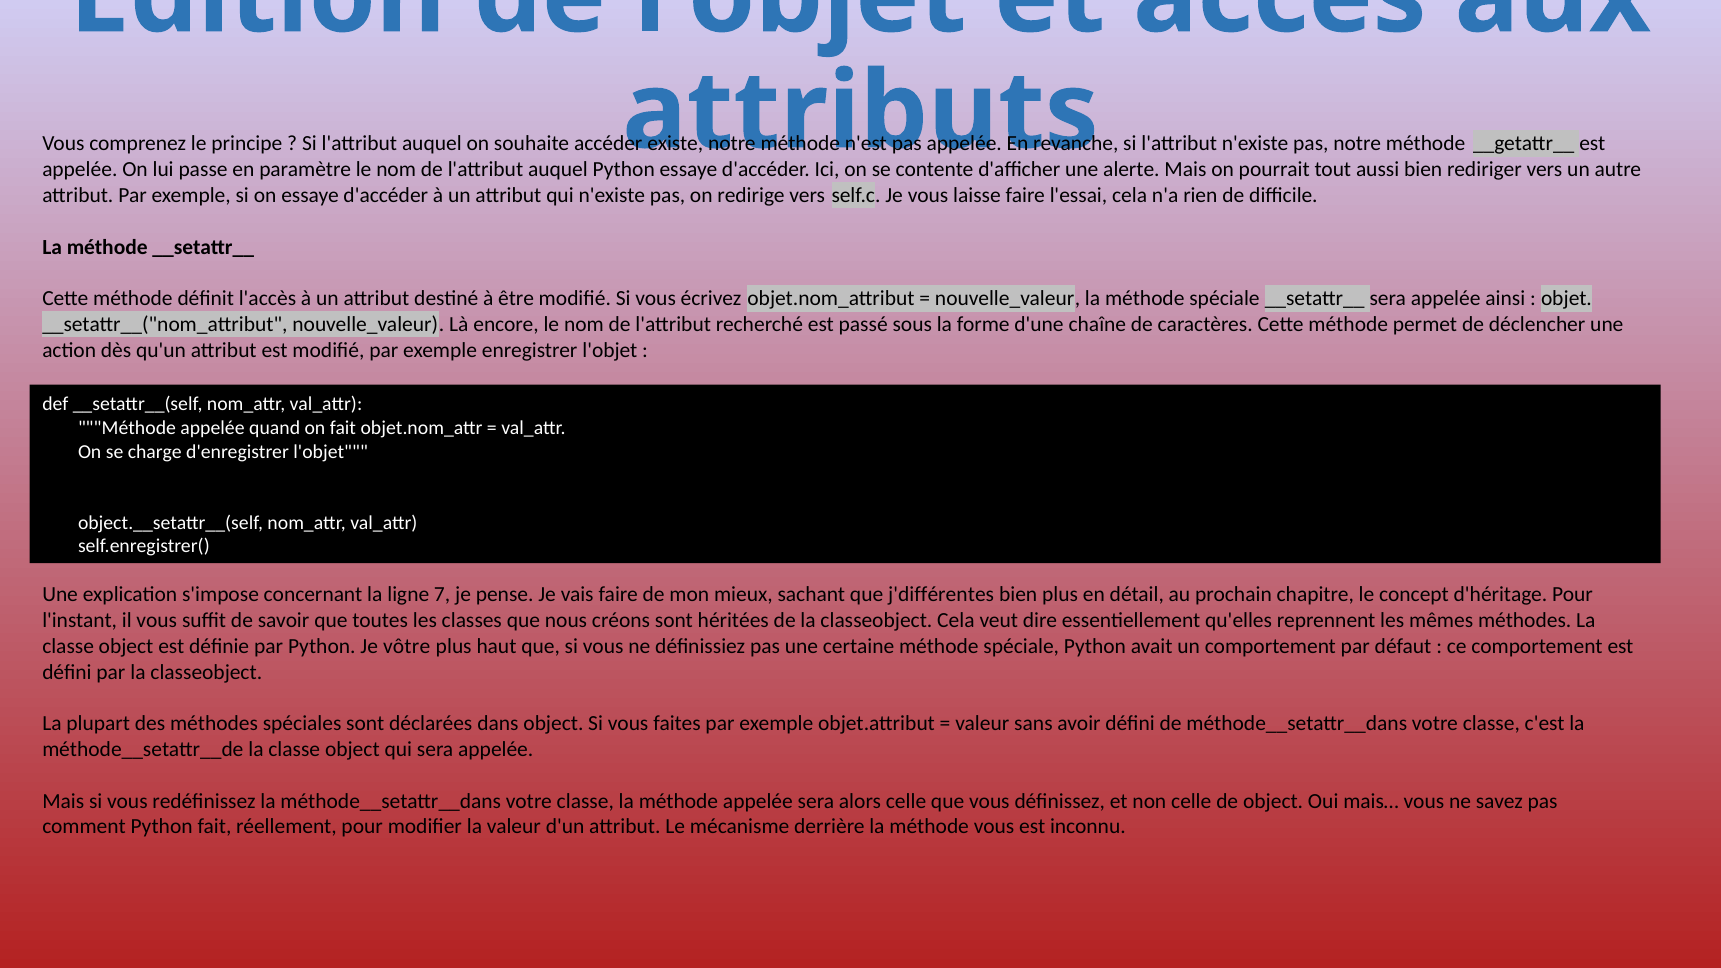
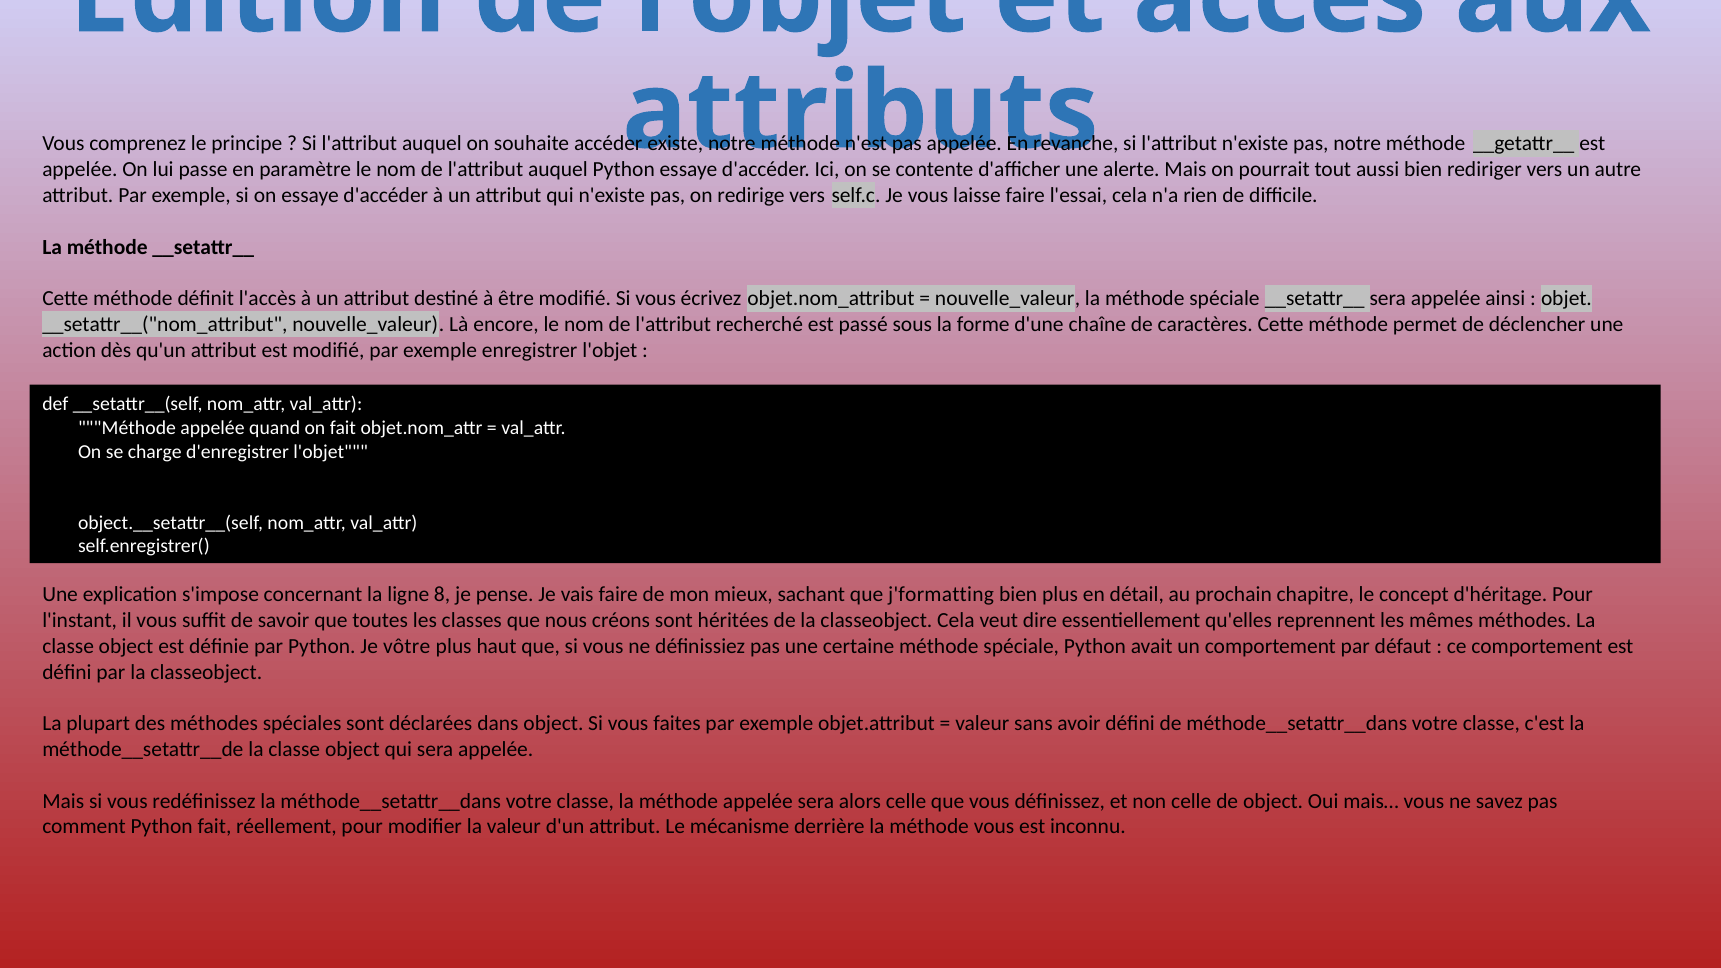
7: 7 -> 8 (442, 595)
j'différentes: j'différentes -> j'formatting (941, 595)
